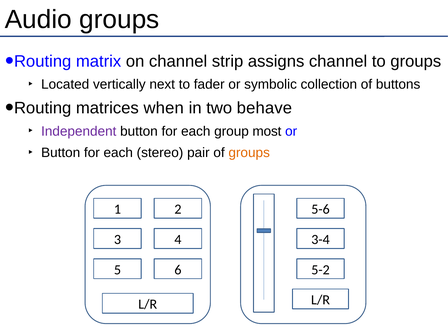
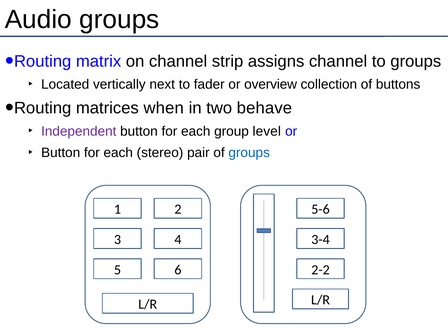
symbolic: symbolic -> overview (271, 84)
most: most -> level (267, 131)
groups colour: orange -> blue (249, 153)
5-2: 5-2 -> 2-2 (320, 270)
